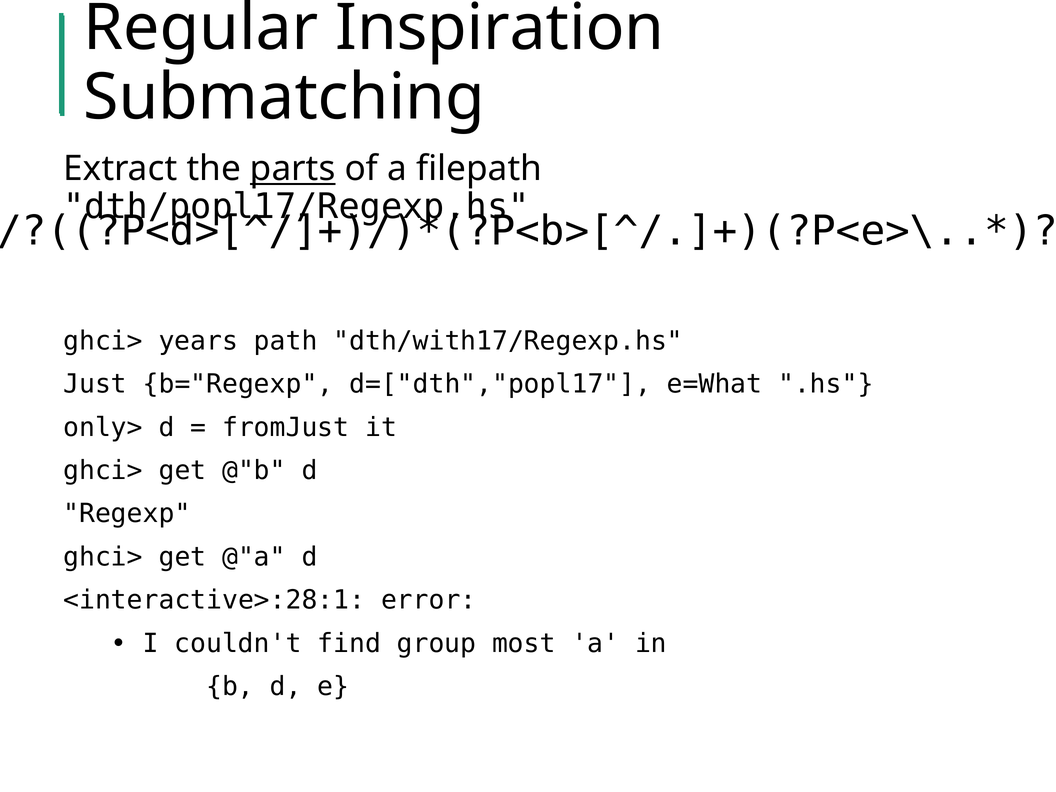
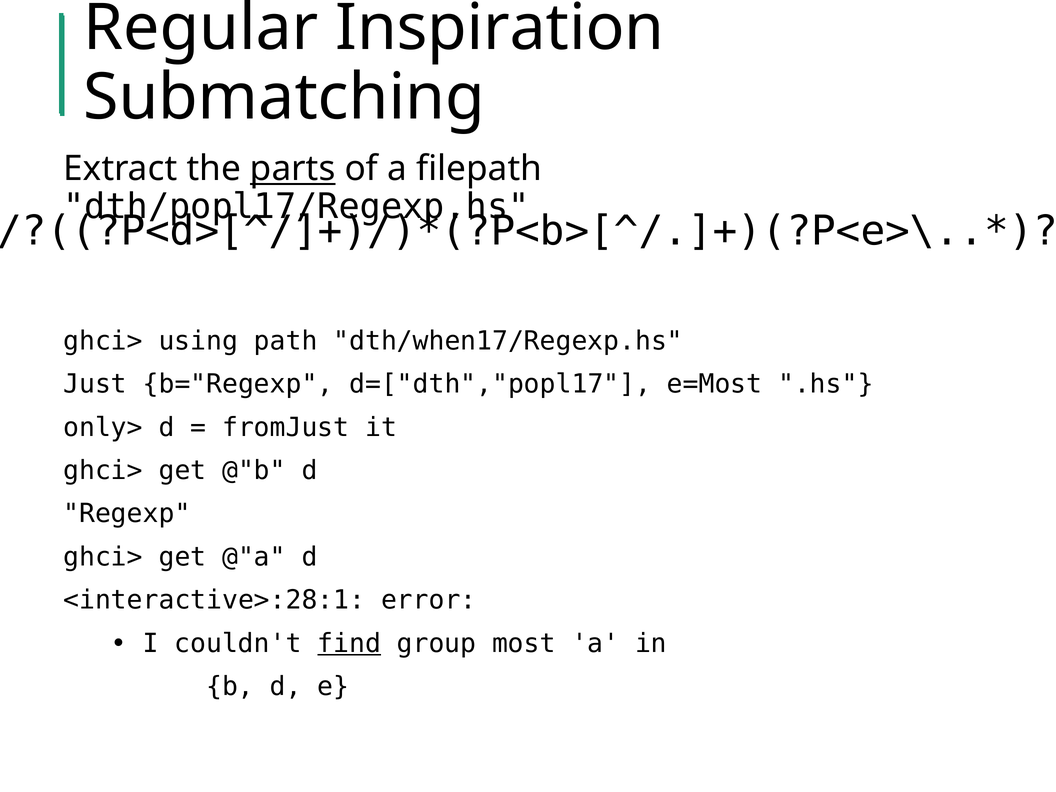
years: years -> using (198, 341)
dth/with17/Regexp.hs: dth/with17/Regexp.hs -> dth/when17/Regexp.hs (508, 341)
e=What: e=What -> e=Most (715, 384)
find underline: none -> present (349, 643)
